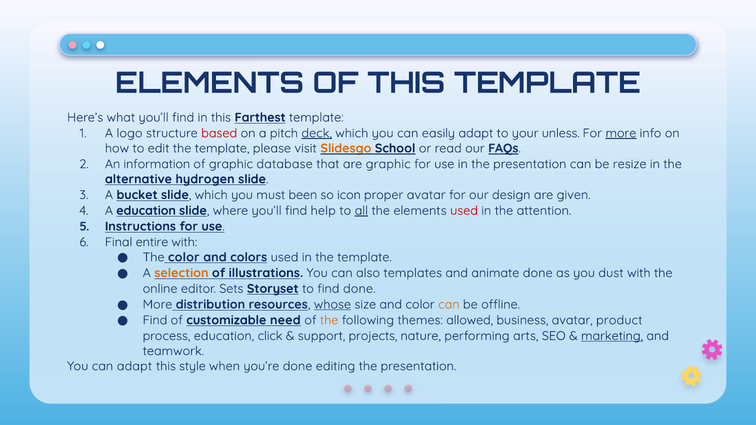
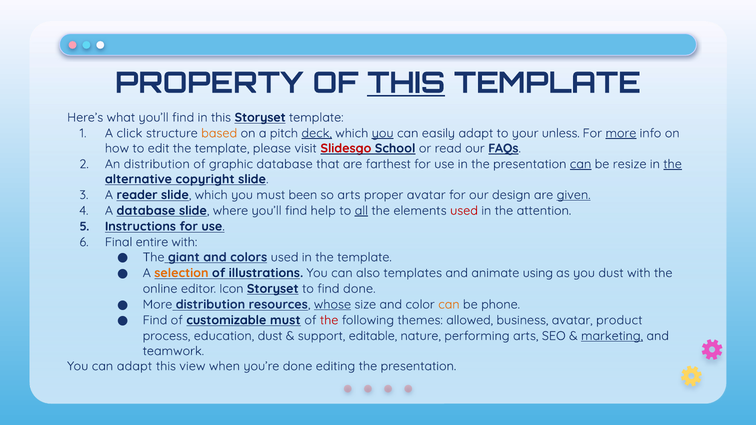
ELEMENTS: ELEMENTS -> PROPERTY (209, 83)
THIS underline: none -> present (406, 83)
this Farthest: Farthest -> Storyset (260, 118)
logo: logo -> click (129, 133)
based colour: red -> orange (219, 133)
you underline: none -> present (383, 133)
Slidesgo colour: orange -> red (346, 148)
An information: information -> distribution (157, 164)
are graphic: graphic -> farthest (388, 164)
can underline: none -> present (581, 164)
the underline: none -> present (673, 164)
hydrogen: hydrogen -> copyright (205, 179)
bucket: bucket -> reader (137, 195)
so icon: icon -> arts (349, 195)
given underline: none -> present (574, 195)
A education: education -> database (146, 211)
The color: color -> giant (184, 257)
animate done: done -> using (538, 273)
Sets: Sets -> Icon (231, 289)
offline: offline -> phone (501, 305)
customizable need: need -> must (285, 320)
the colour: orange -> red (329, 320)
education click: click -> dust (270, 336)
projects: projects -> editable (373, 336)
style: style -> view (192, 366)
